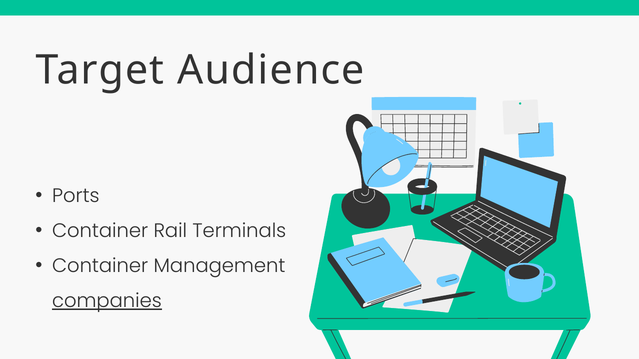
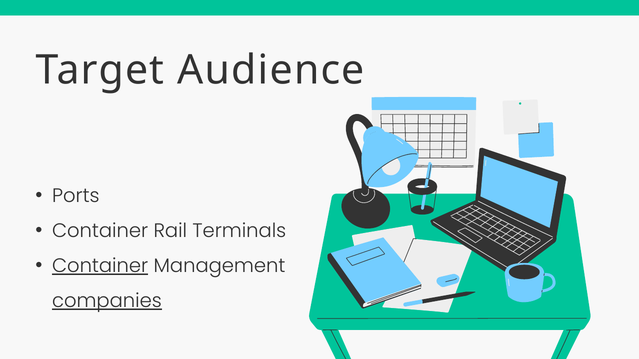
Container underline: none -> present (100, 266)
